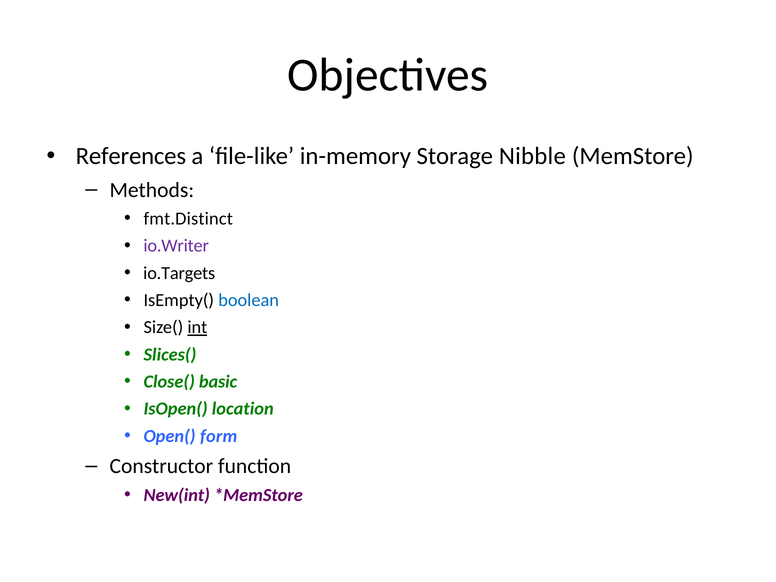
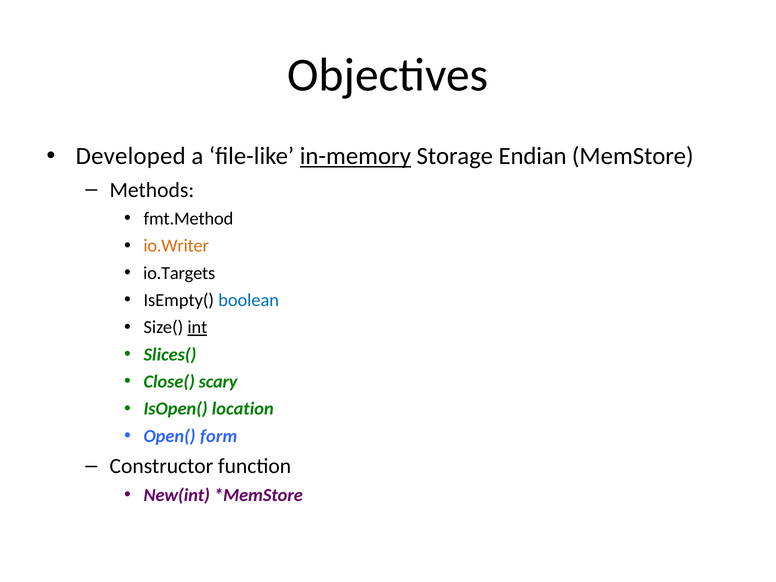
References: References -> Developed (131, 156)
in-memory underline: none -> present (355, 156)
Nibble: Nibble -> Endian (533, 156)
fmt.Distinct: fmt.Distinct -> fmt.Method (188, 219)
io.Writer colour: purple -> orange (176, 246)
basic: basic -> scary (218, 382)
